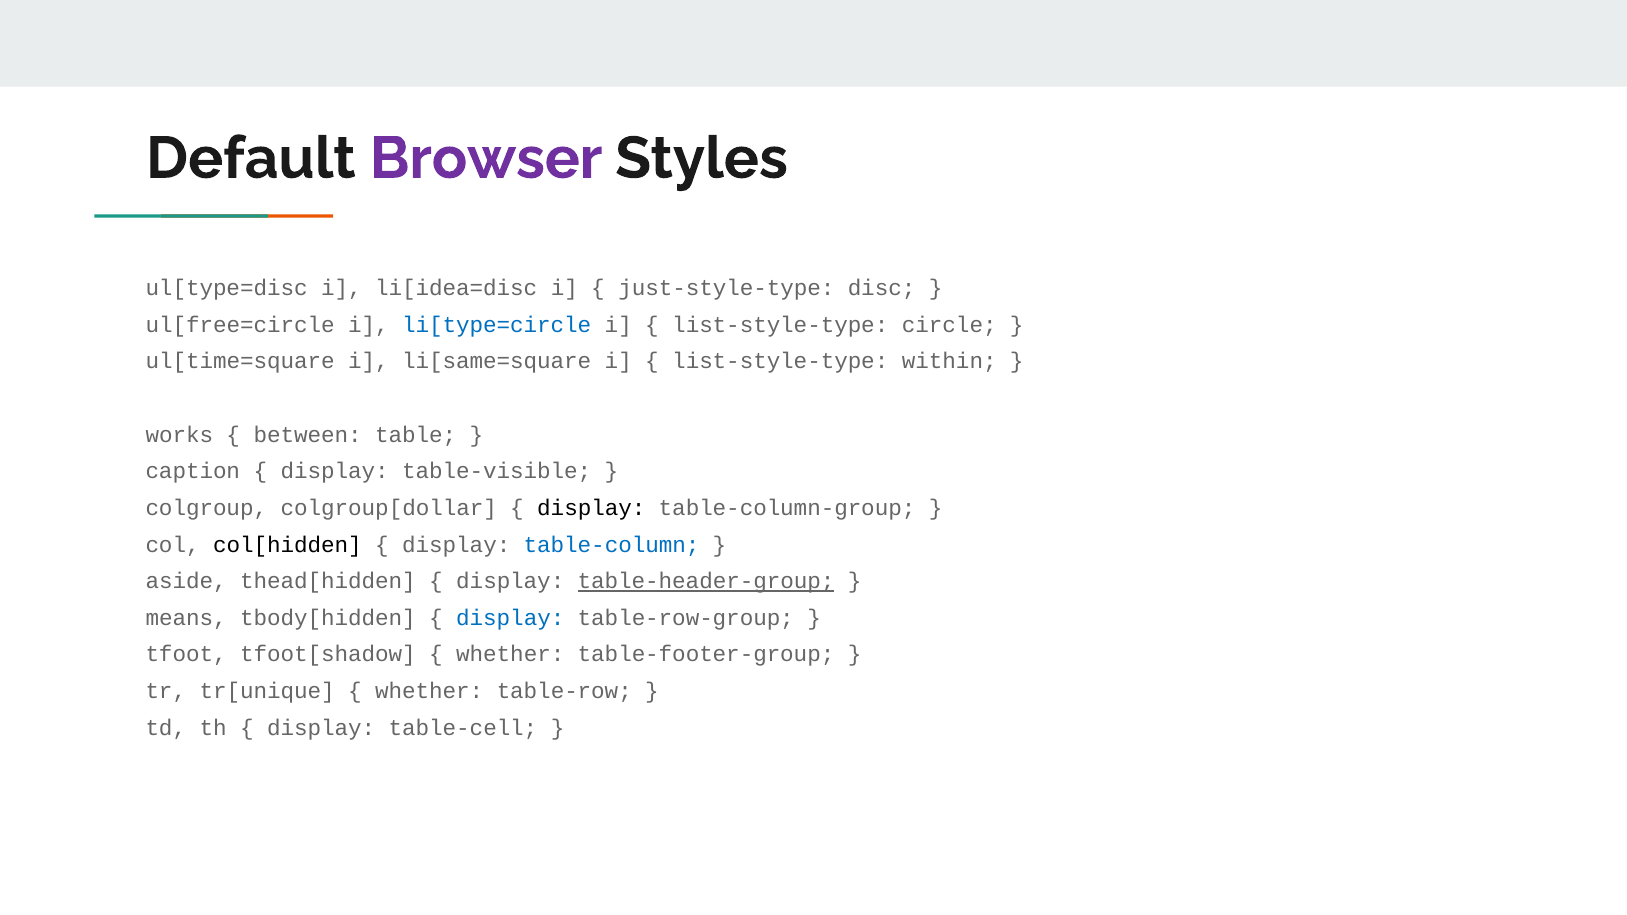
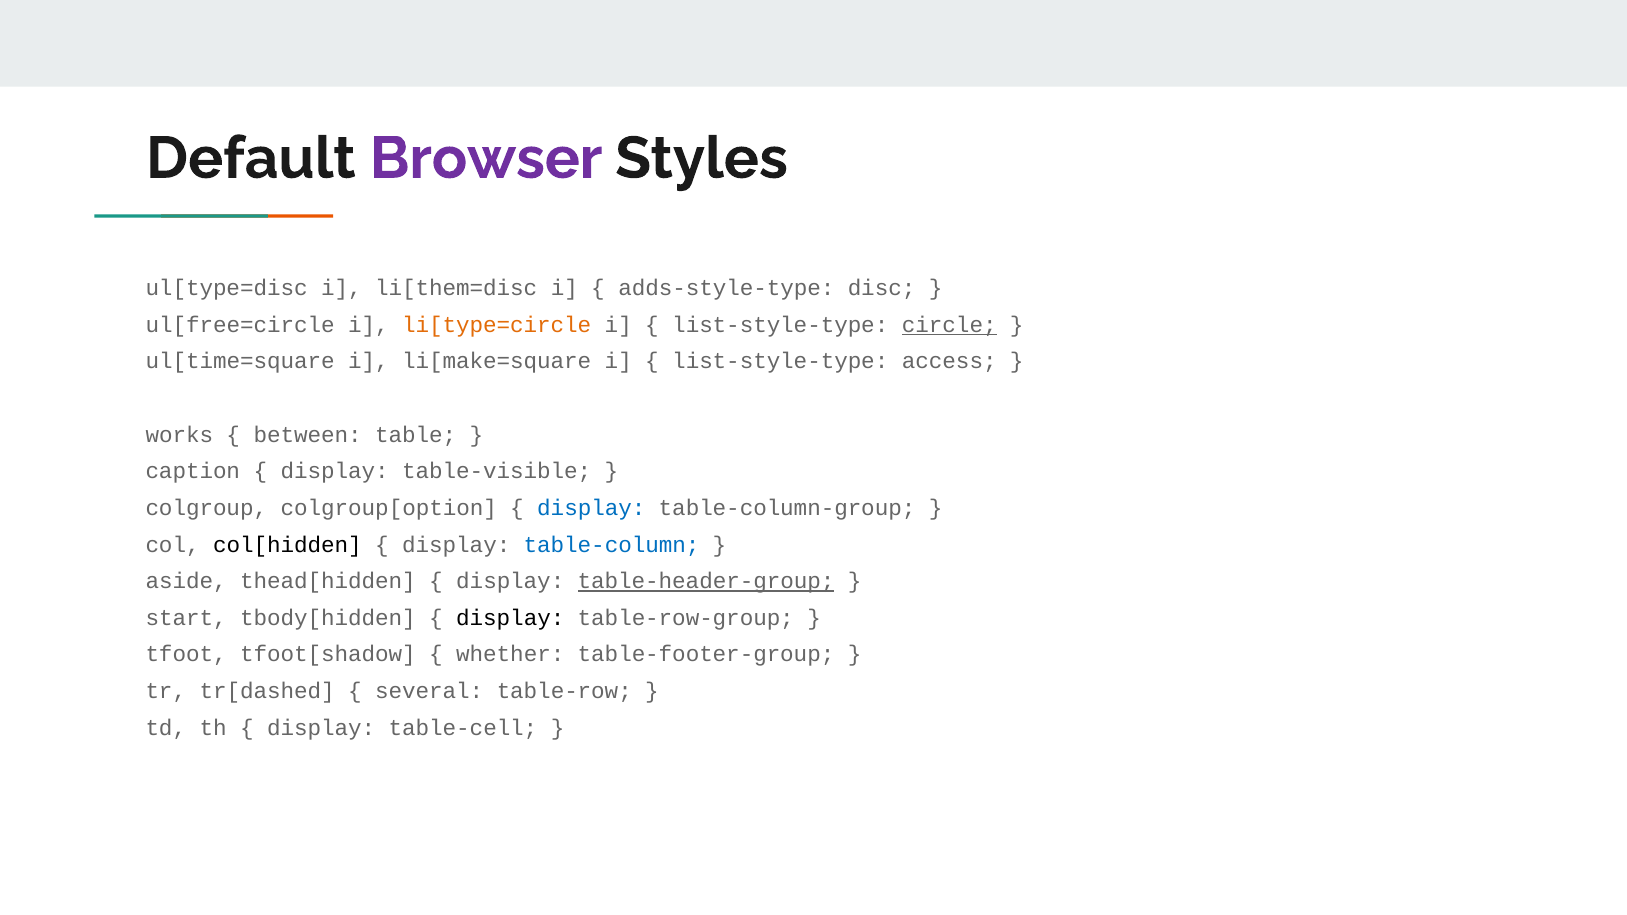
li[idea=disc: li[idea=disc -> li[them=disc (456, 288)
just-style-type: just-style-type -> adds-style-type (726, 288)
li[type=circle colour: blue -> orange (497, 325)
circle underline: none -> present (949, 325)
li[same=square: li[same=square -> li[make=square (497, 361)
within: within -> access (949, 361)
colgroup[dollar: colgroup[dollar -> colgroup[option (389, 508)
display colour: black -> blue (591, 508)
means: means -> start (186, 618)
display colour: blue -> black (510, 618)
tr[unique: tr[unique -> tr[dashed (267, 691)
whether: whether -> several (429, 691)
